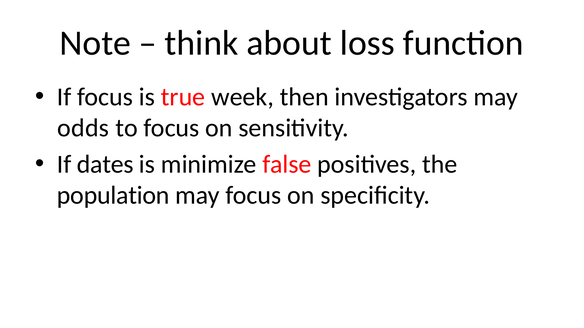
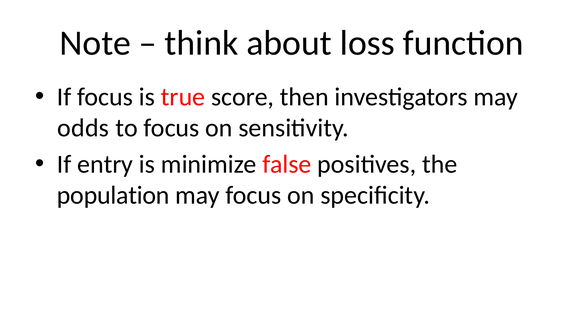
week: week -> score (243, 97)
dates: dates -> entry (105, 165)
